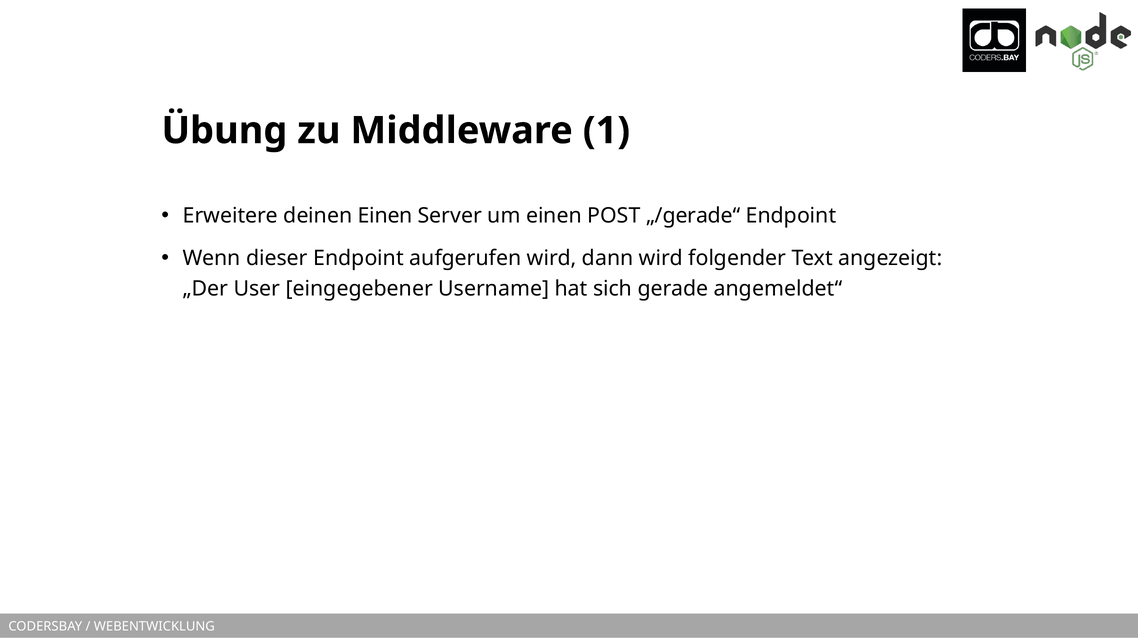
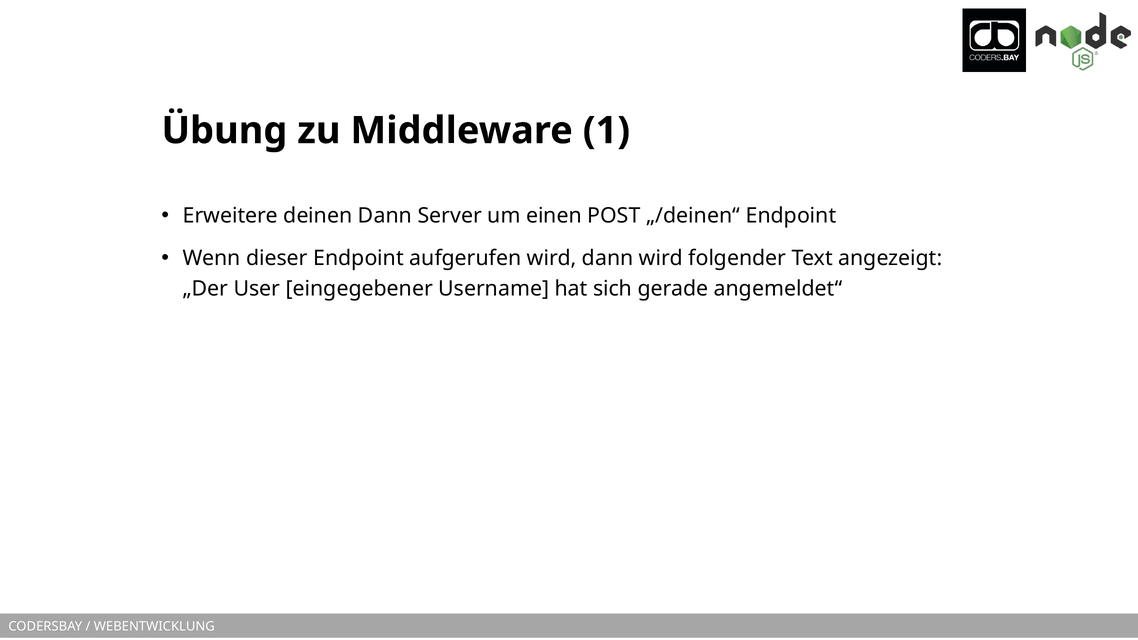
deinen Einen: Einen -> Dann (385, 216)
„/gerade“: „/gerade“ -> „/deinen“ (693, 216)
